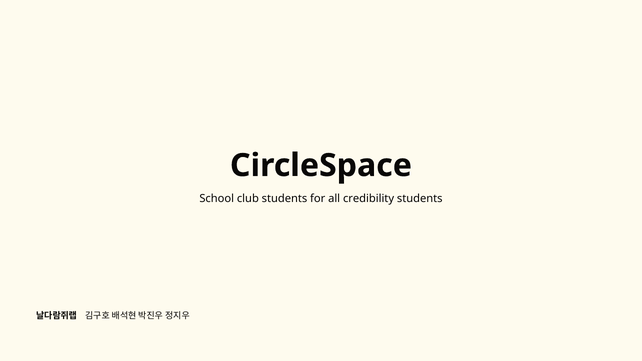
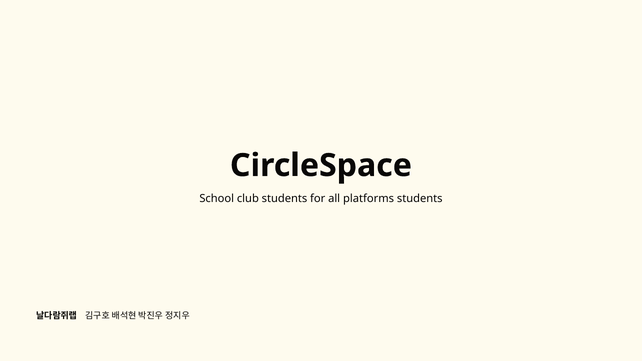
credibility: credibility -> platforms (369, 199)
